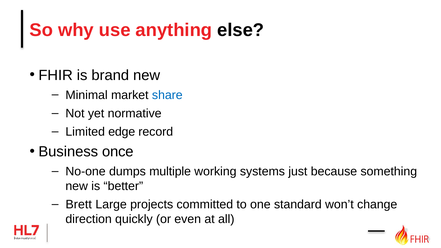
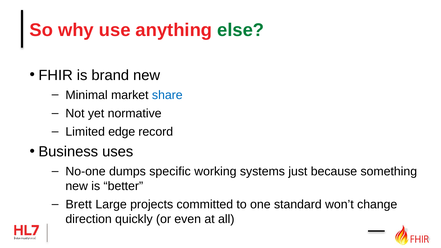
else colour: black -> green (241, 30)
once: once -> uses (118, 152)
multiple: multiple -> specific (170, 171)
